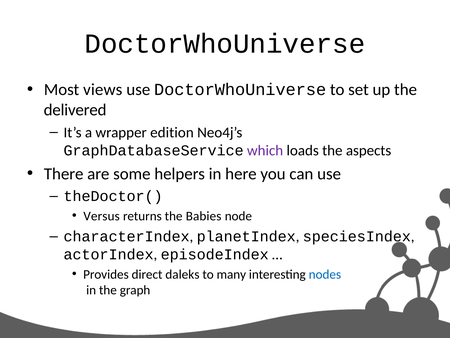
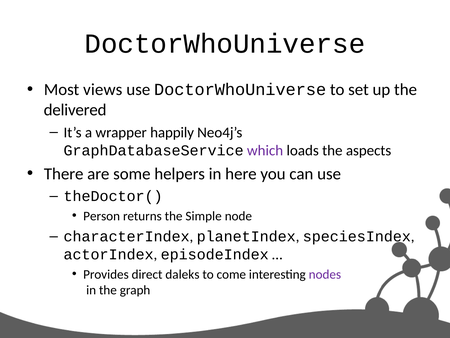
edition: edition -> happily (172, 132)
Versus: Versus -> Person (102, 216)
Babies: Babies -> Simple (204, 216)
many: many -> come (231, 274)
nodes colour: blue -> purple (325, 274)
